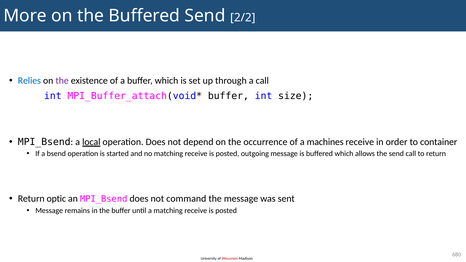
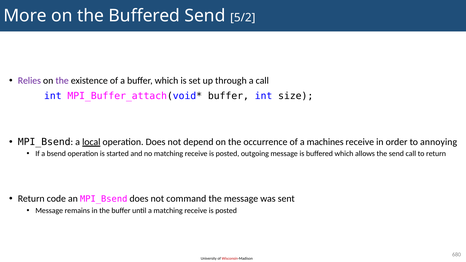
2/2: 2/2 -> 5/2 (243, 18)
Relies colour: blue -> purple (29, 81)
container: container -> annoying (439, 142)
optic: optic -> code (56, 199)
